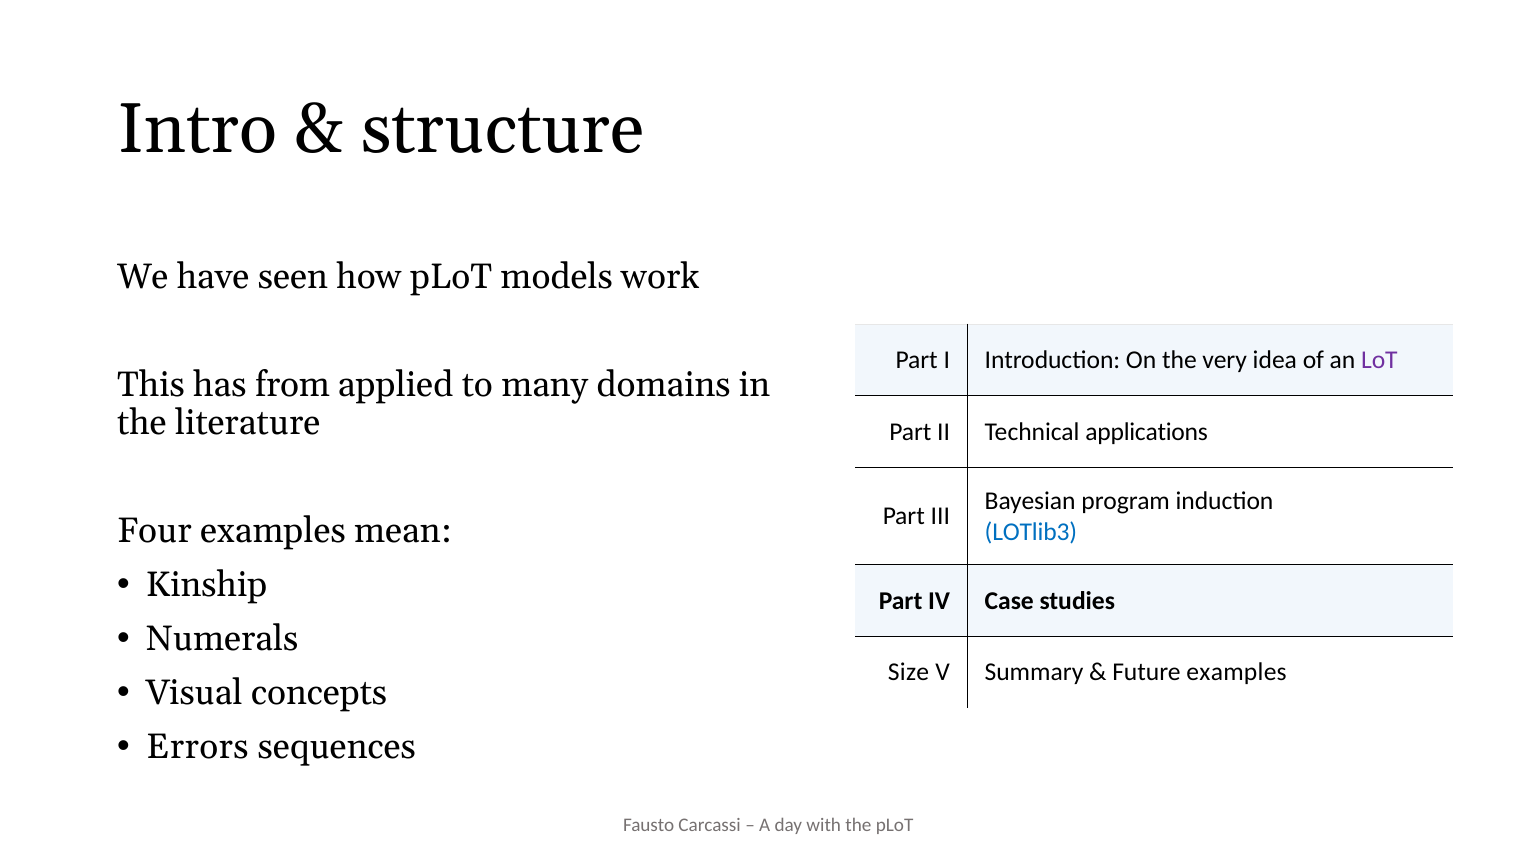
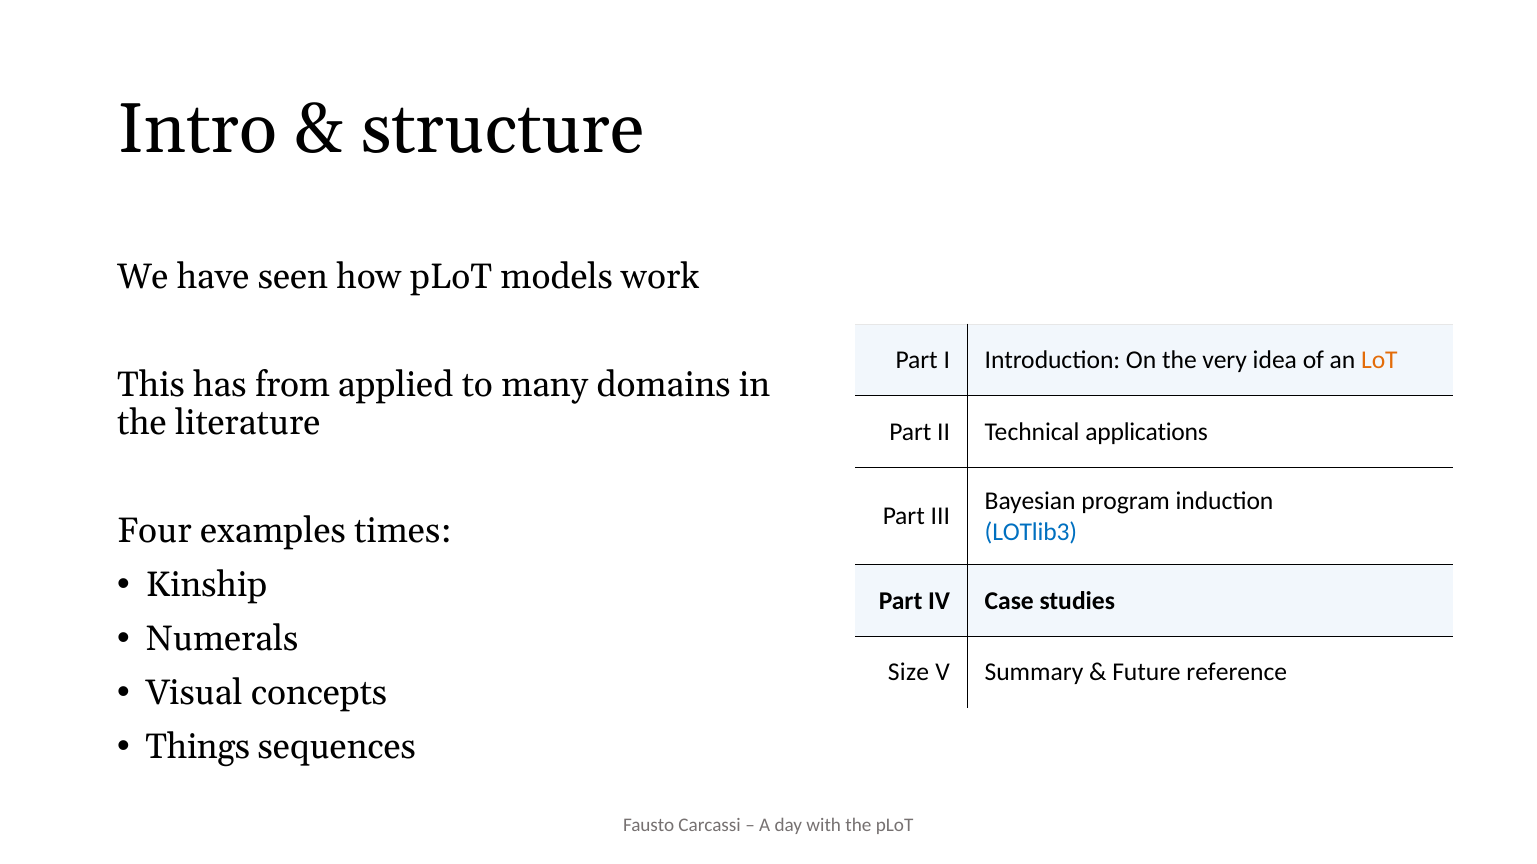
LoT colour: purple -> orange (1379, 360)
mean: mean -> times (403, 531)
Future examples: examples -> reference (1237, 673)
Errors: Errors -> Things (198, 748)
